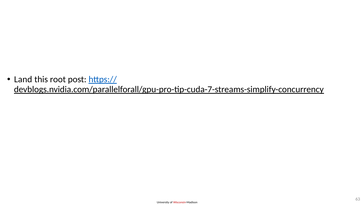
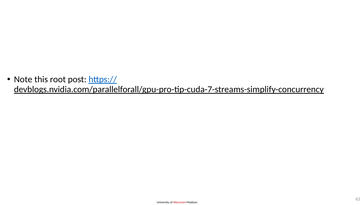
Land: Land -> Note (23, 79)
